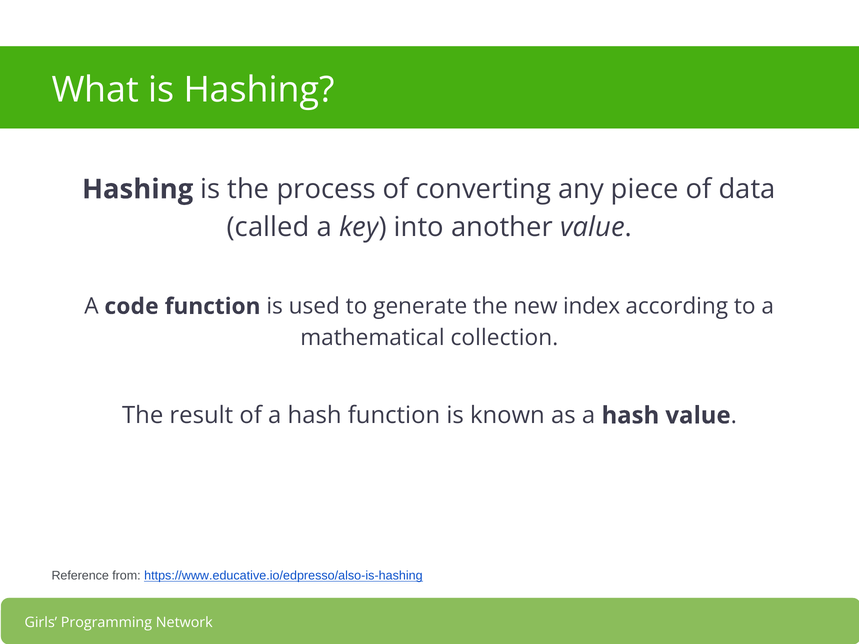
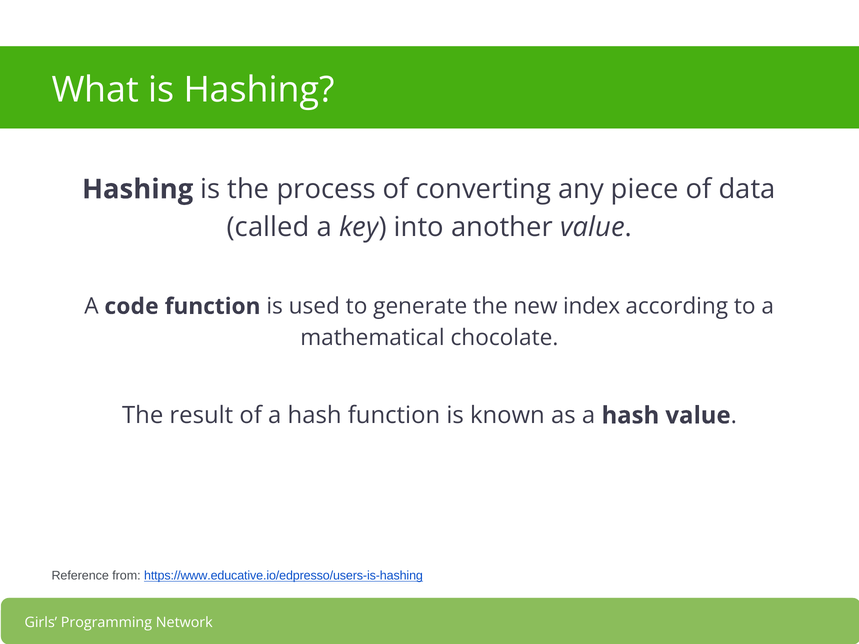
collection: collection -> chocolate (504, 338)
https://www.educative.io/edpresso/also-is-hashing: https://www.educative.io/edpresso/also-is-hashing -> https://www.educative.io/edpresso/users-is-hashing (283, 576)
